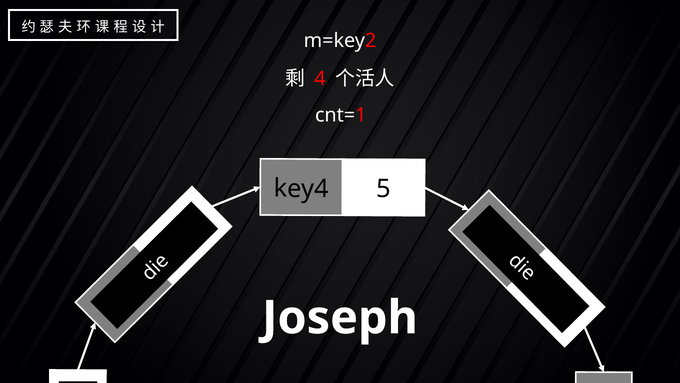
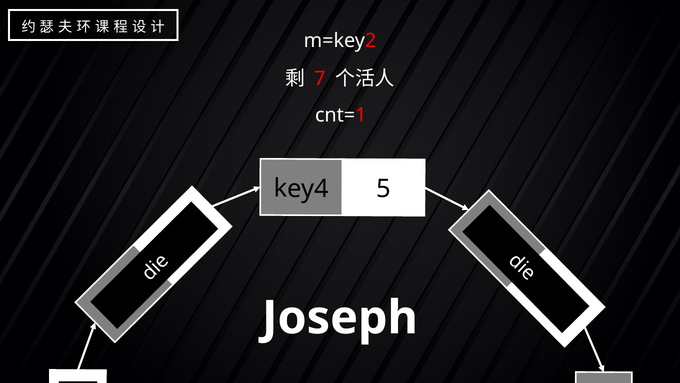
4: 4 -> 7 (320, 79)
